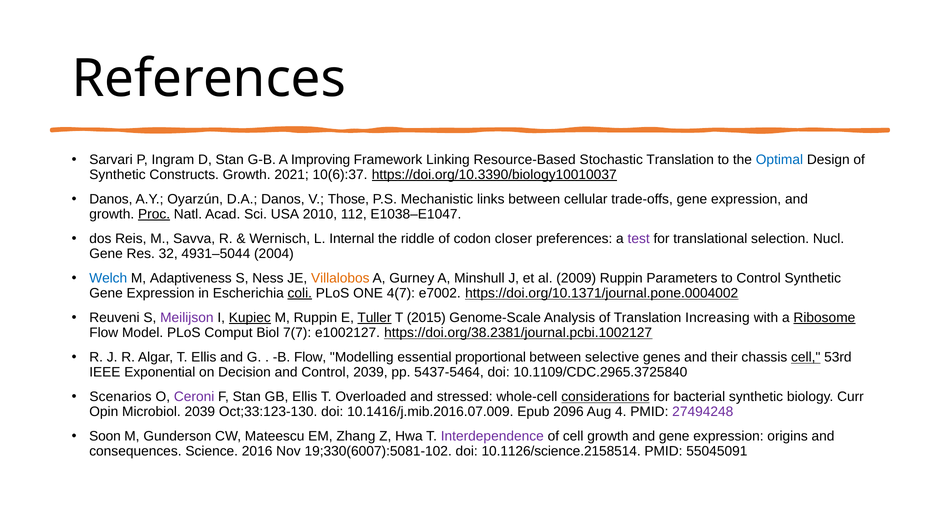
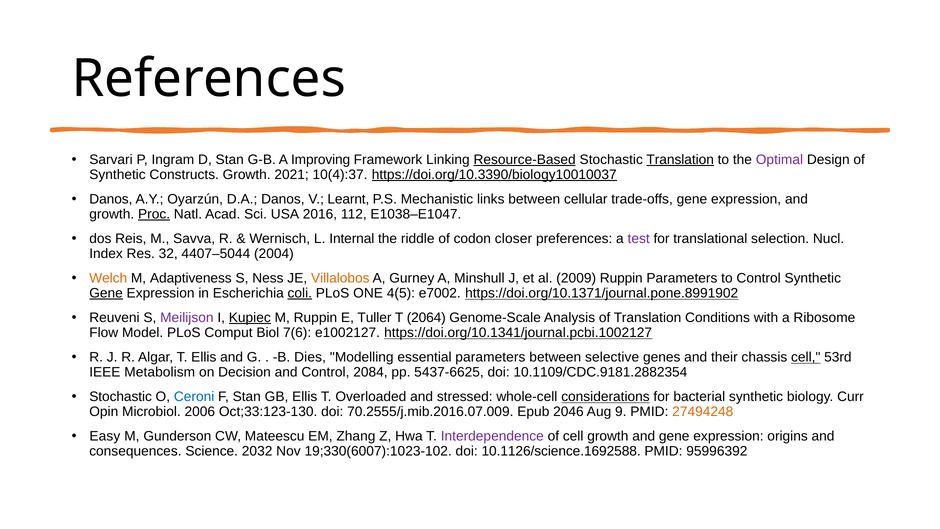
Resource-Based underline: none -> present (525, 160)
Translation underline: none -> present (680, 160)
Optimal colour: blue -> purple (779, 160)
10(6):37: 10(6):37 -> 10(4):37 (340, 174)
Those: Those -> Learnt (348, 199)
2010: 2010 -> 2016 (320, 214)
Gene: Gene -> Index (106, 253)
4931–5044: 4931–5044 -> 4407–5044 (216, 253)
Welch colour: blue -> orange (108, 278)
Gene underline: none -> present (106, 293)
4(7: 4(7 -> 4(5 (401, 293)
https://doi.org/10.1371/journal.pone.0004002: https://doi.org/10.1371/journal.pone.0004002 -> https://doi.org/10.1371/journal.pone.8991902 (602, 293)
Tuller underline: present -> none (374, 318)
2015: 2015 -> 2064 (426, 318)
Increasing: Increasing -> Conditions (718, 318)
Ribosome underline: present -> none (824, 318)
7(7: 7(7 -> 7(6 (297, 332)
https://doi.org/38.2381/journal.pcbi.1002127: https://doi.org/38.2381/journal.pcbi.1002127 -> https://doi.org/10.1341/journal.pcbi.1002127 (518, 332)
B Flow: Flow -> Dies (310, 357)
essential proportional: proportional -> parameters (490, 357)
Exponential: Exponential -> Metabolism (160, 372)
Control 2039: 2039 -> 2084 (370, 372)
5437-5464: 5437-5464 -> 5437-6625 (449, 372)
10.1109/CDC.2965.3725840: 10.1109/CDC.2965.3725840 -> 10.1109/CDC.9181.2882354 (600, 372)
Scenarios: Scenarios -> Stochastic (121, 397)
Ceroni colour: purple -> blue (194, 397)
Microbiol 2039: 2039 -> 2006 (200, 411)
10.1416/j.mib.2016.07.009: 10.1416/j.mib.2016.07.009 -> 70.2555/j.mib.2016.07.009 (430, 411)
2096: 2096 -> 2046 (568, 411)
4: 4 -> 9 (621, 411)
27494248 colour: purple -> orange (703, 411)
Soon: Soon -> Easy (105, 436)
2016: 2016 -> 2032 (257, 451)
19;330(6007):5081-102: 19;330(6007):5081-102 -> 19;330(6007):1023-102 (378, 451)
10.1126/science.2158514: 10.1126/science.2158514 -> 10.1126/science.1692588 (561, 451)
55045091: 55045091 -> 95996392 (717, 451)
